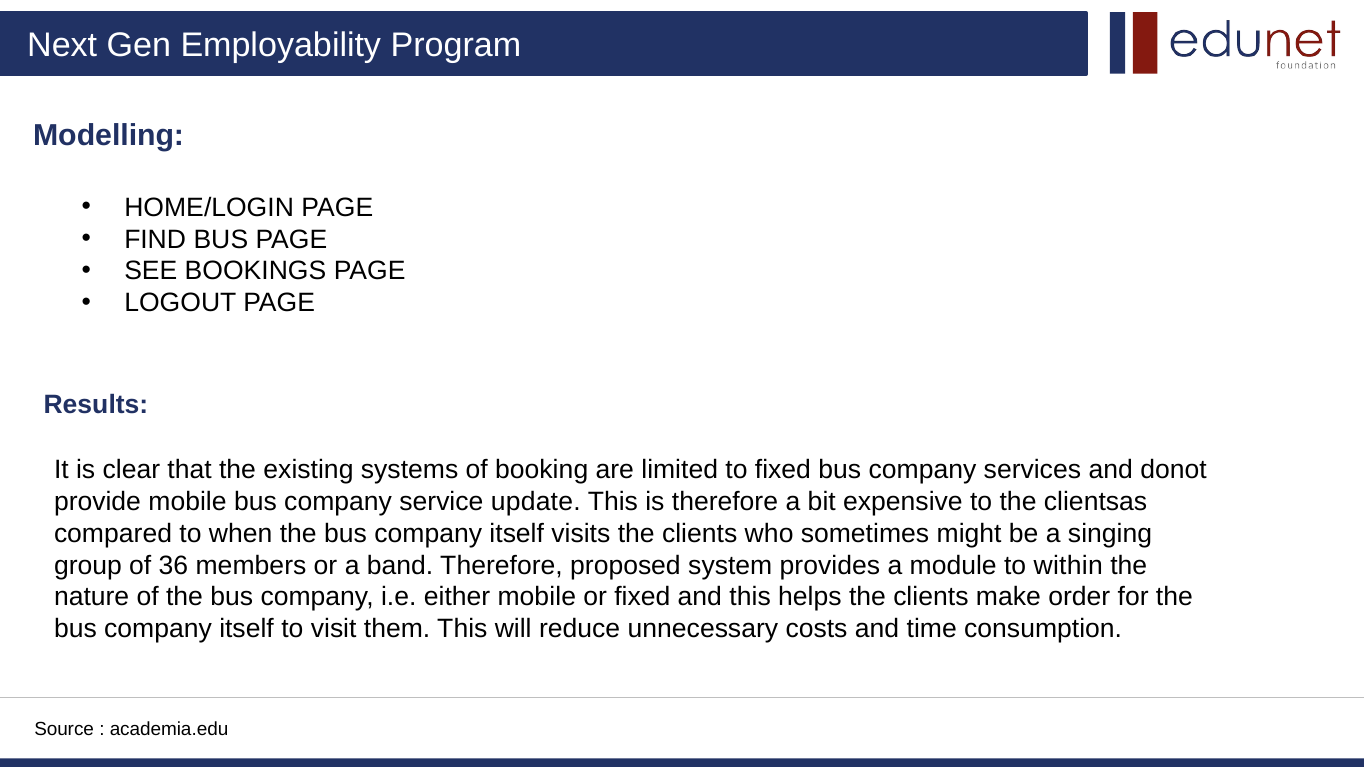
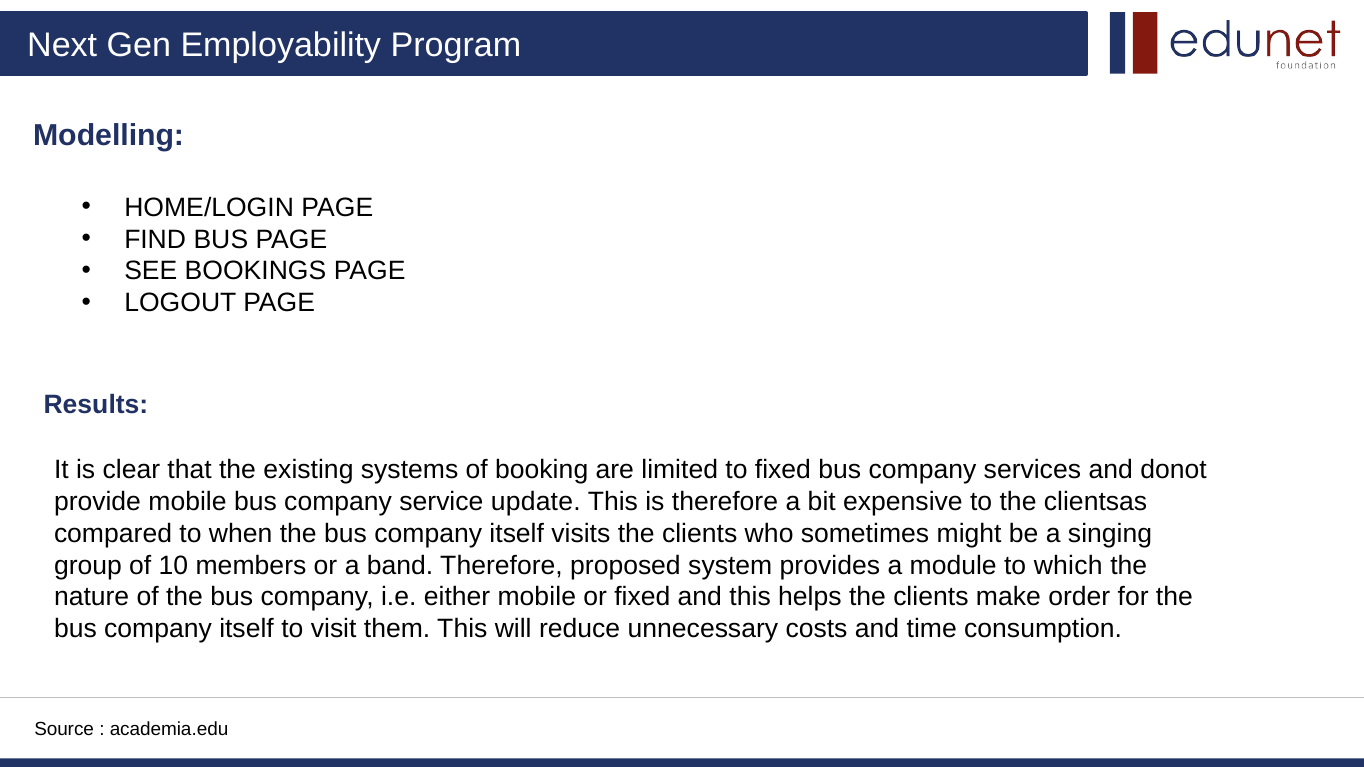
36: 36 -> 10 (173, 565)
within: within -> which (1068, 565)
